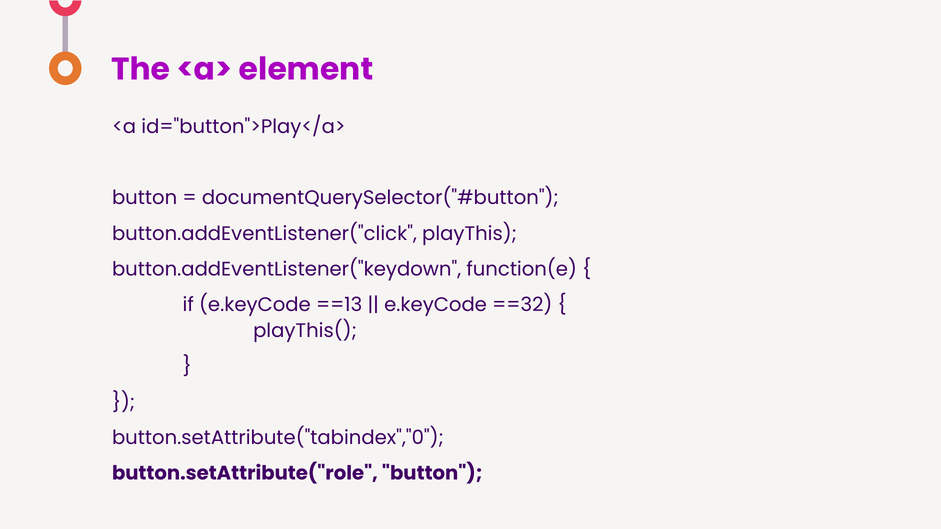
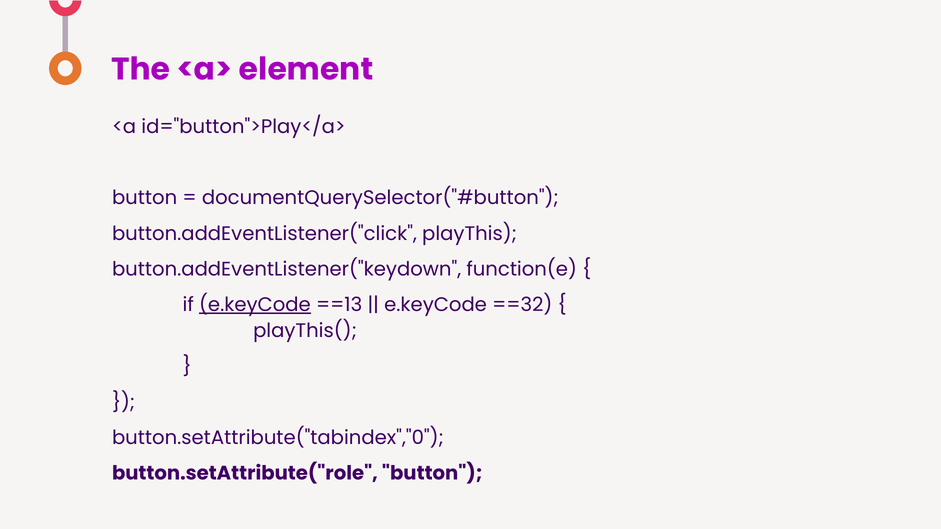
e.keyCode underline: none -> present (255, 305)
